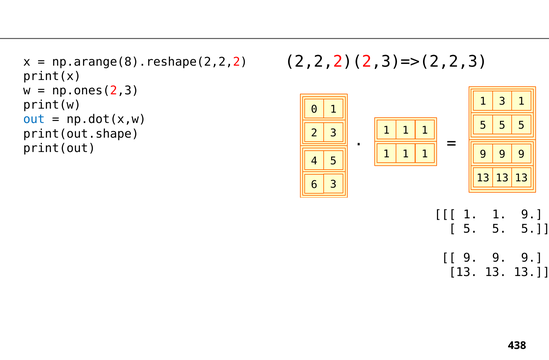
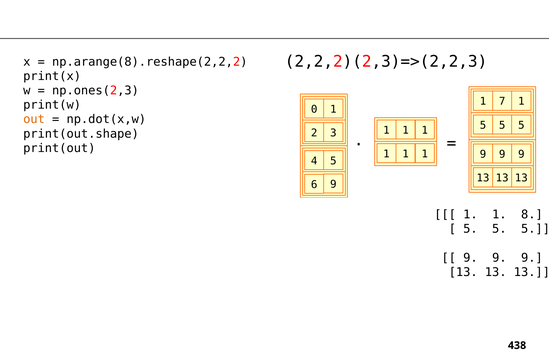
1 3: 3 -> 7 (502, 102)
out colour: blue -> orange (34, 120)
6 3: 3 -> 9 (333, 185)
1 9: 9 -> 8 (532, 215)
